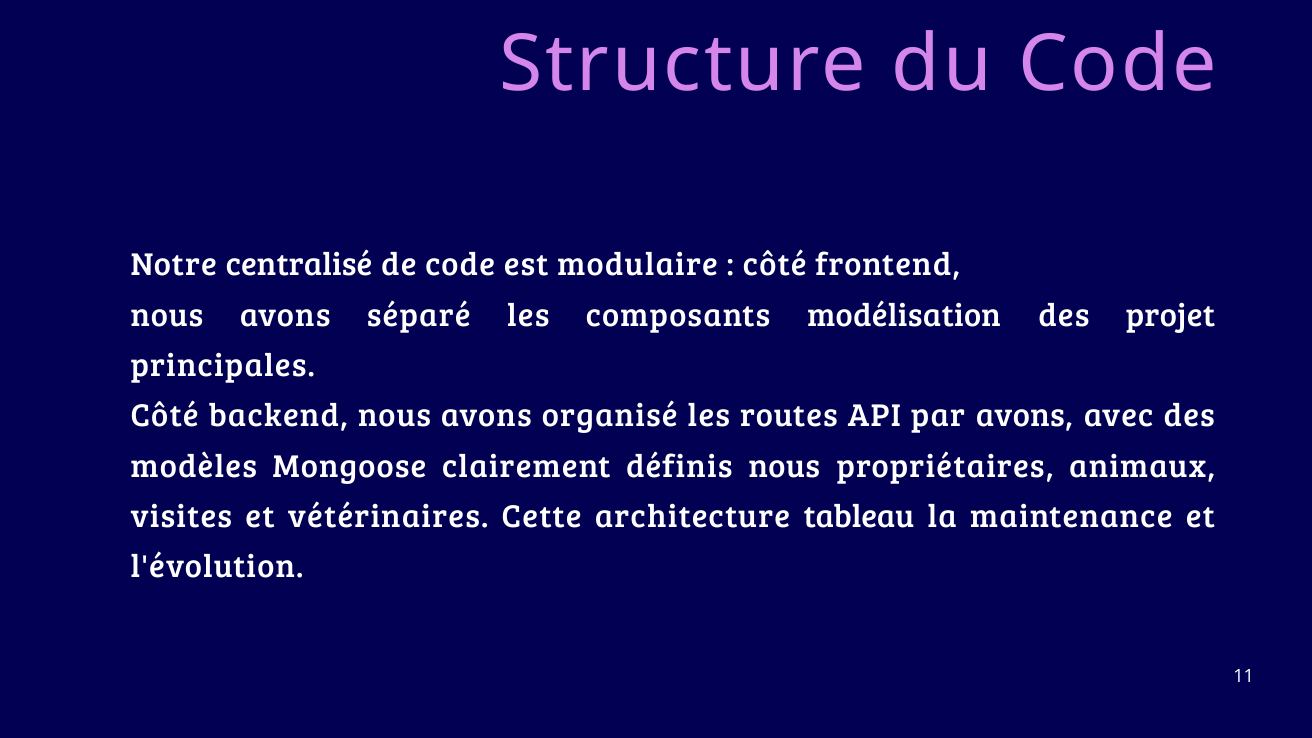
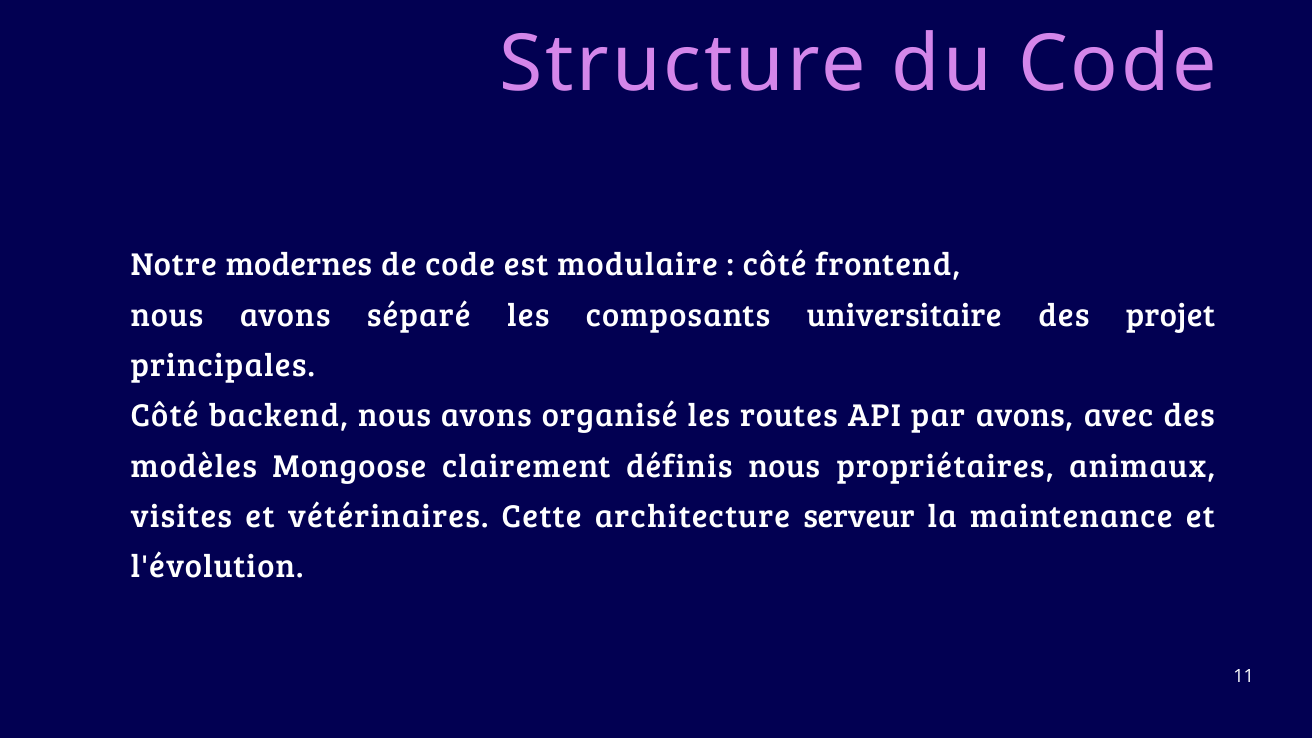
centralisé: centralisé -> modernes (299, 265)
modélisation: modélisation -> universitaire (904, 315)
tableau: tableau -> serveur (859, 517)
